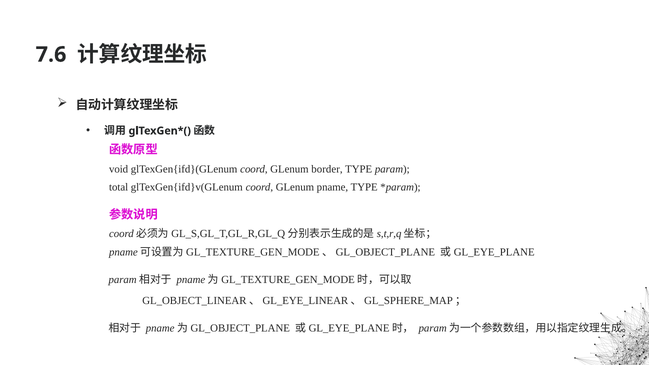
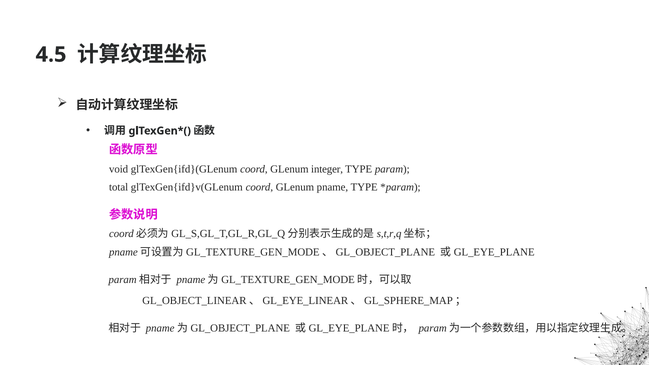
7.6: 7.6 -> 4.5 (51, 55)
border: border -> integer (327, 169)
